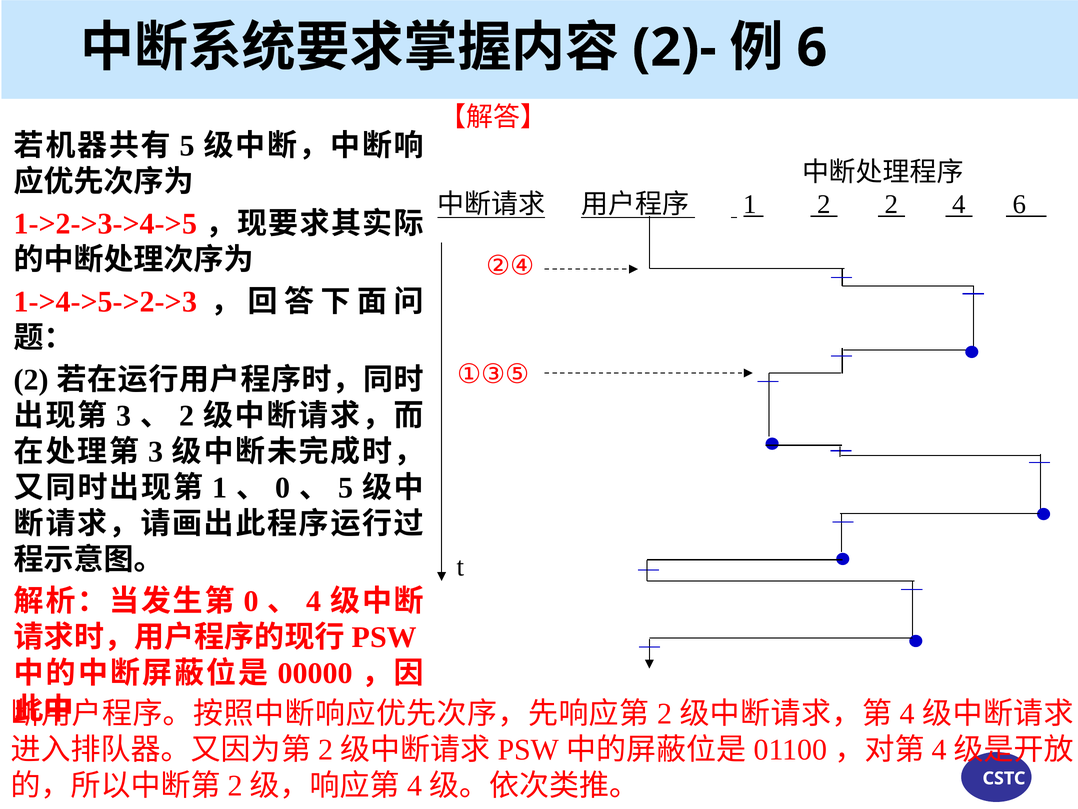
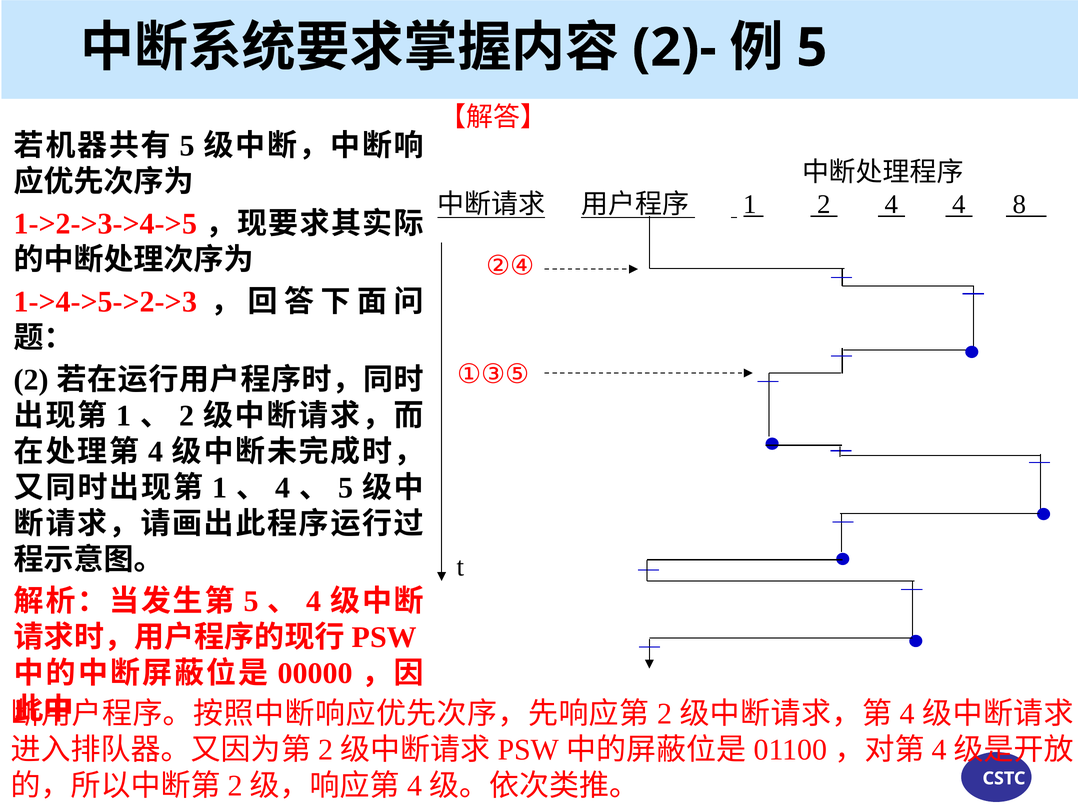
6: 6 -> 5 (812, 48)
2 2: 2 -> 4 (891, 204)
4 6: 6 -> 8 (1019, 204)
3: 3 -> 1 (124, 415)
3: 3 -> 4 (156, 451)
0: 0 -> 4 (283, 487)
0: 0 -> 5 (251, 601)
